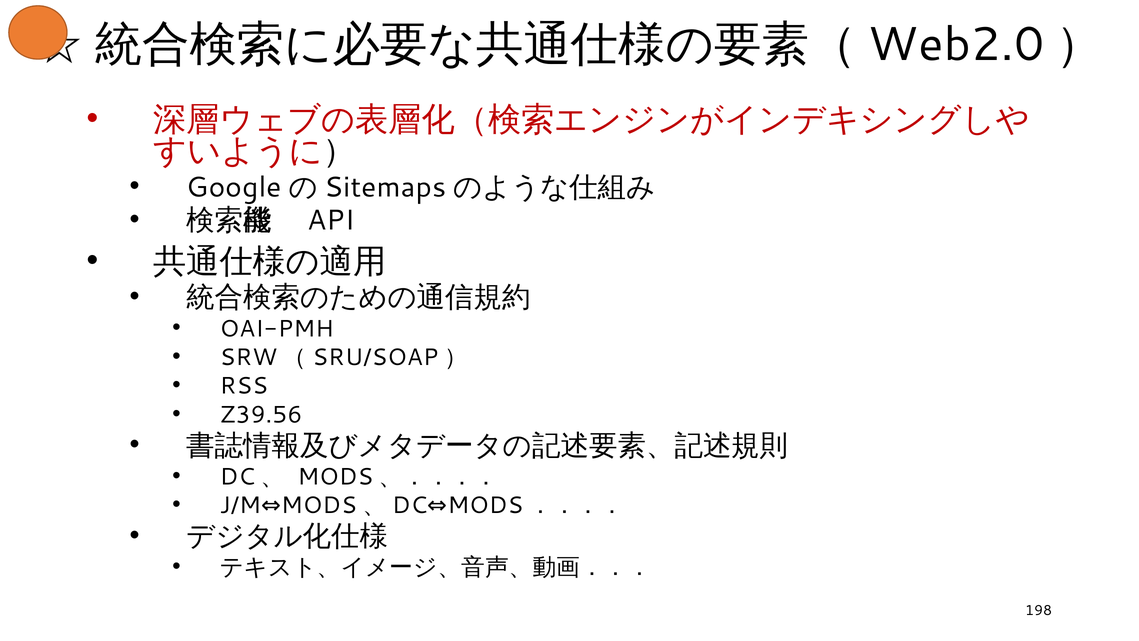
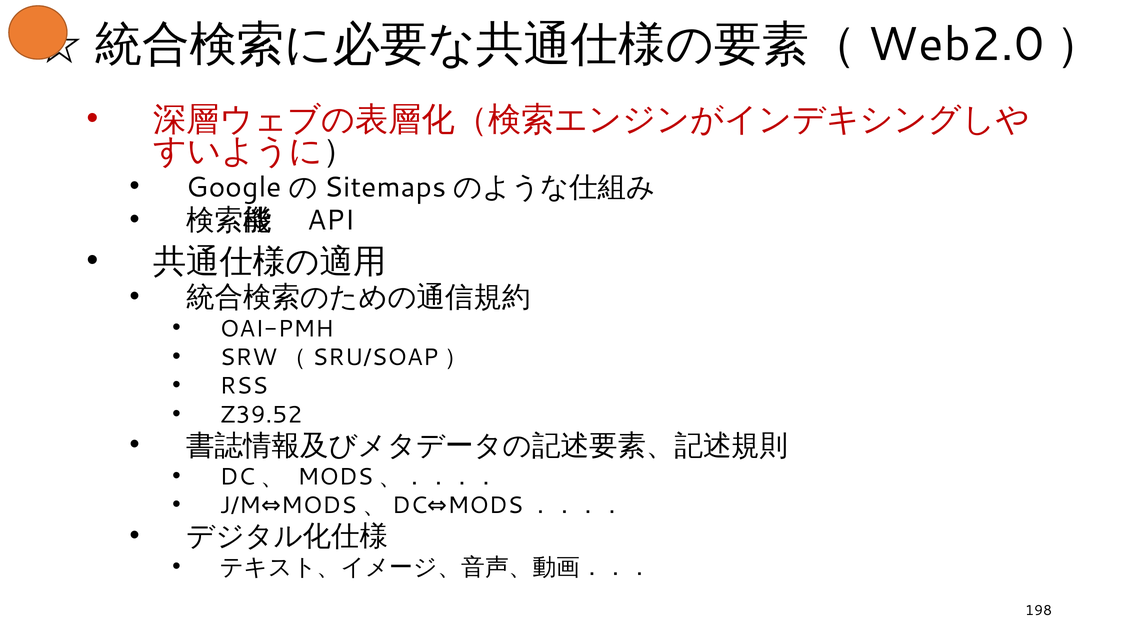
Z39.56: Z39.56 -> Z39.52 (261, 415)
